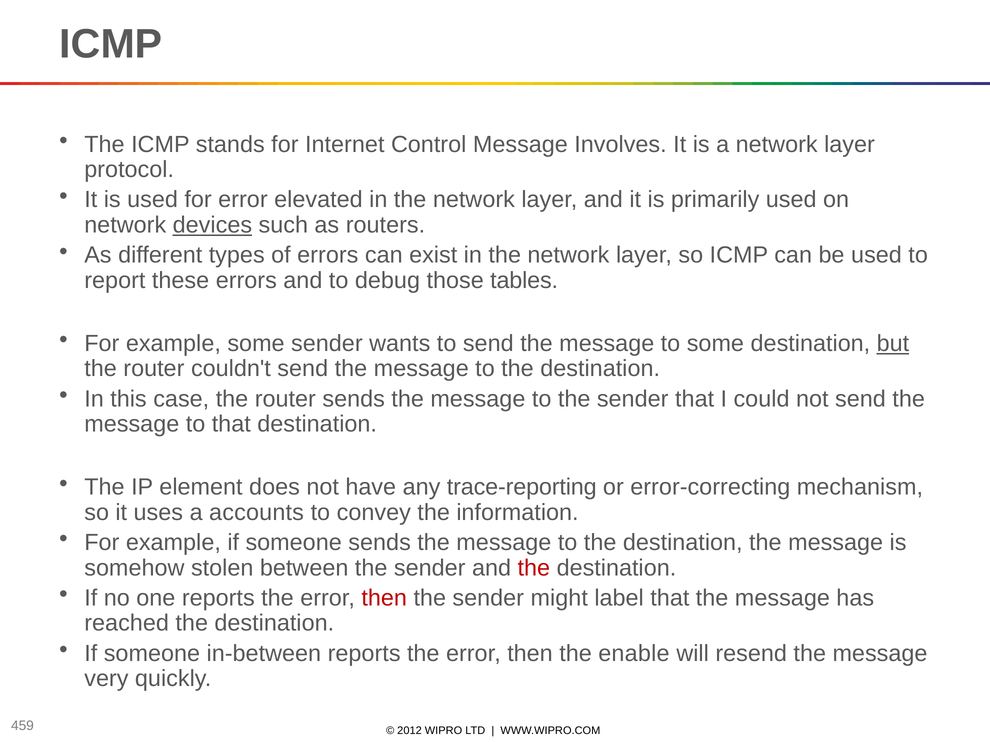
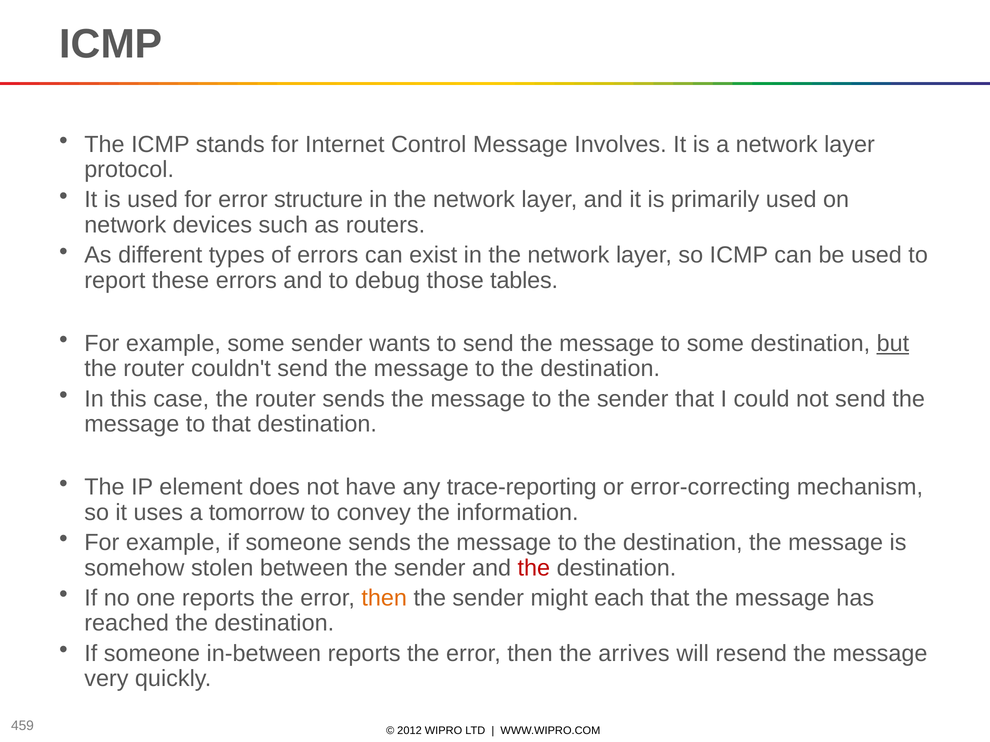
elevated: elevated -> structure (319, 200)
devices underline: present -> none (212, 225)
accounts: accounts -> tomorrow (257, 513)
then colour: red -> orange (384, 598)
label: label -> each (619, 598)
enable: enable -> arrives (634, 654)
